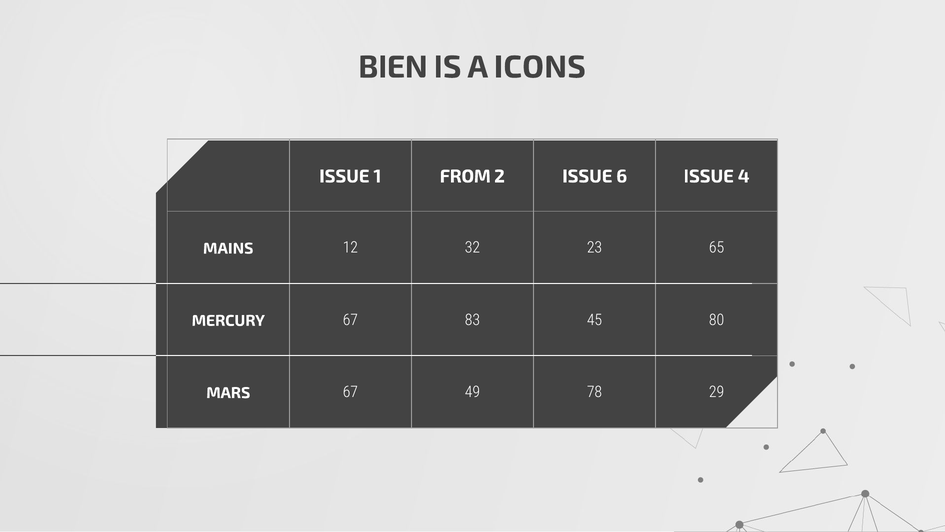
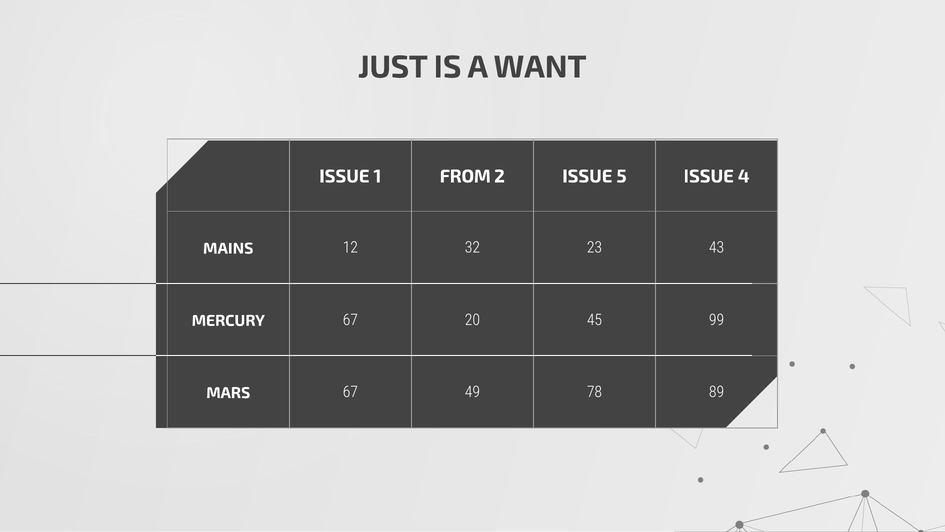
BIEN: BIEN -> JUST (393, 67)
ICONS: ICONS -> WANT (540, 67)
6: 6 -> 5 (622, 176)
65: 65 -> 43 (717, 247)
83: 83 -> 20 (472, 320)
80: 80 -> 99 (717, 320)
29: 29 -> 89 (717, 392)
